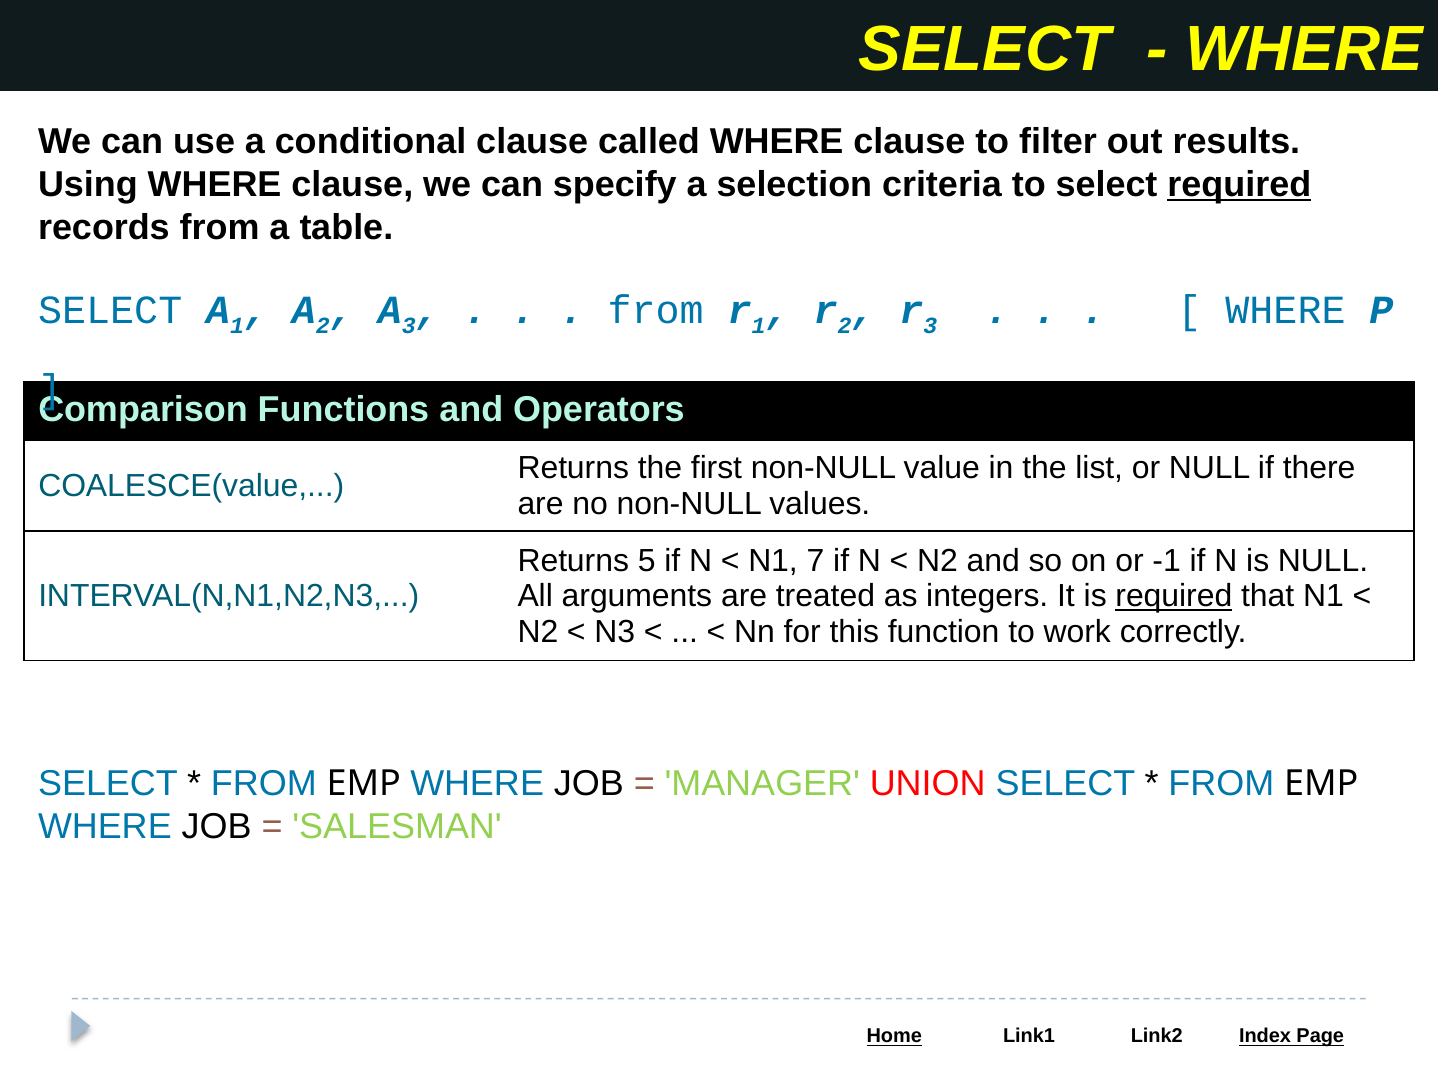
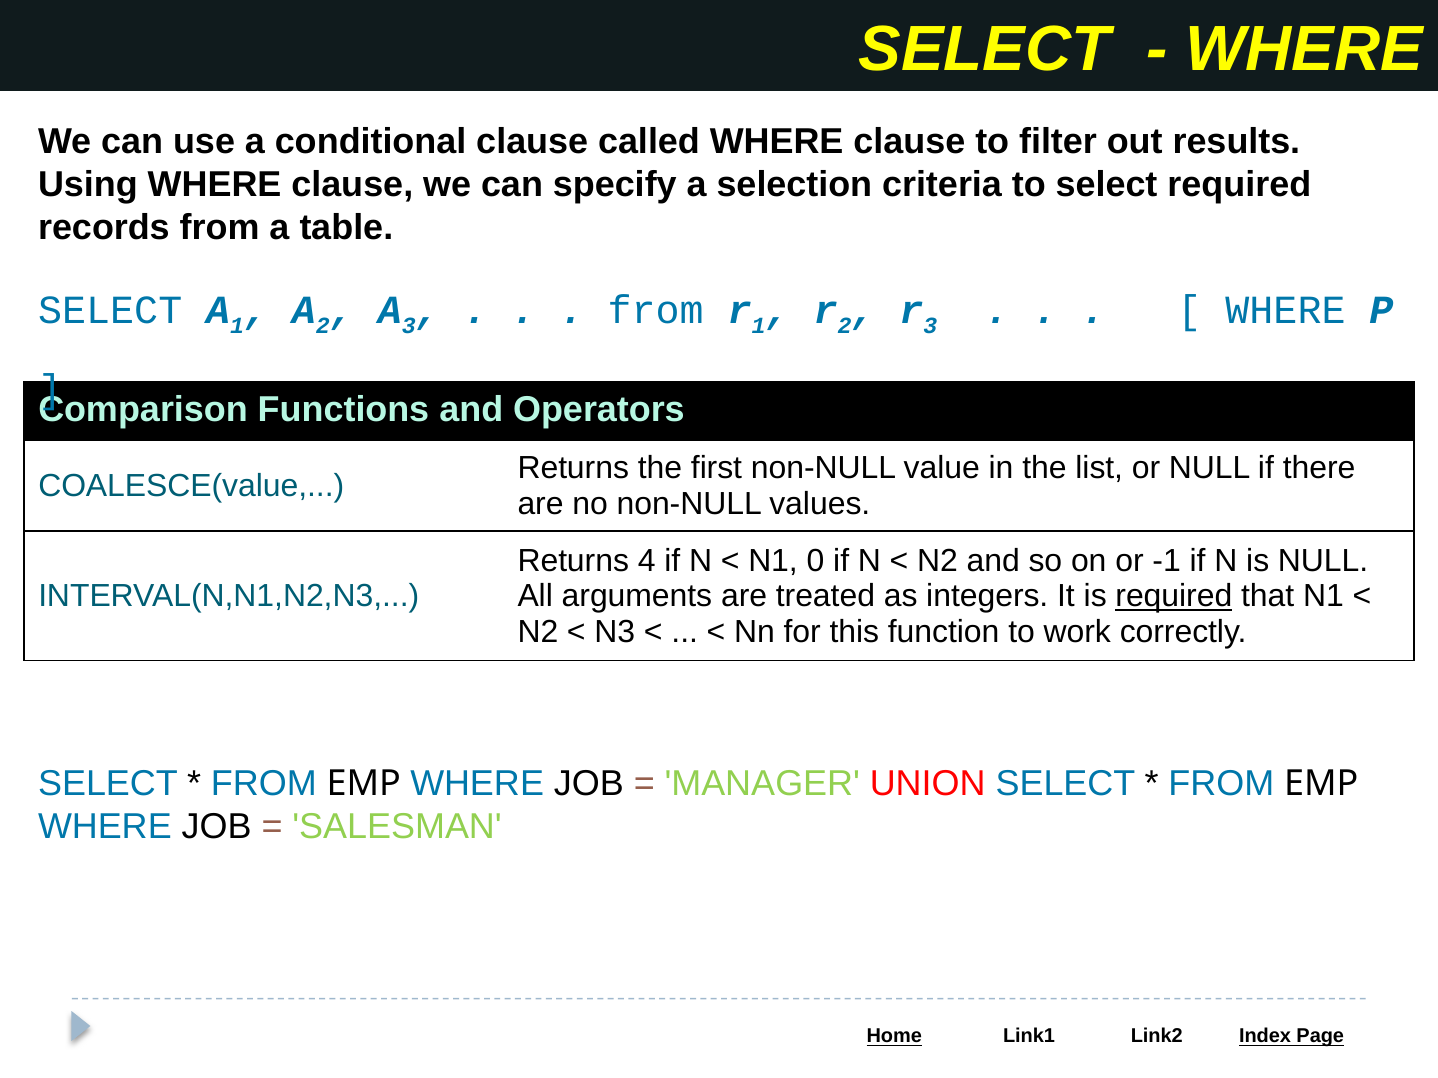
required underline: present -> none (1239, 185)
5: 5 -> 4 (647, 561)
7: 7 -> 0 (816, 561)
